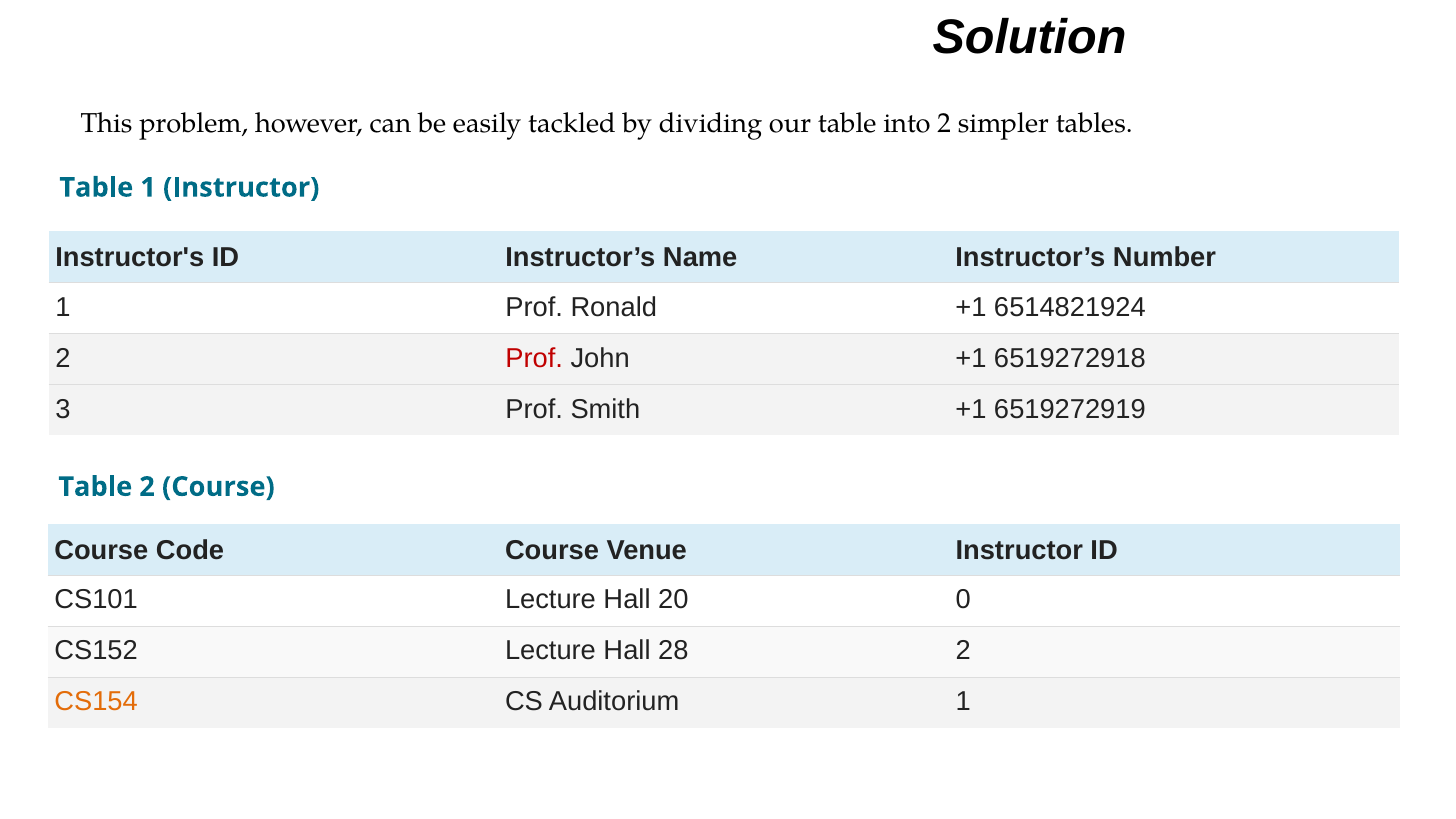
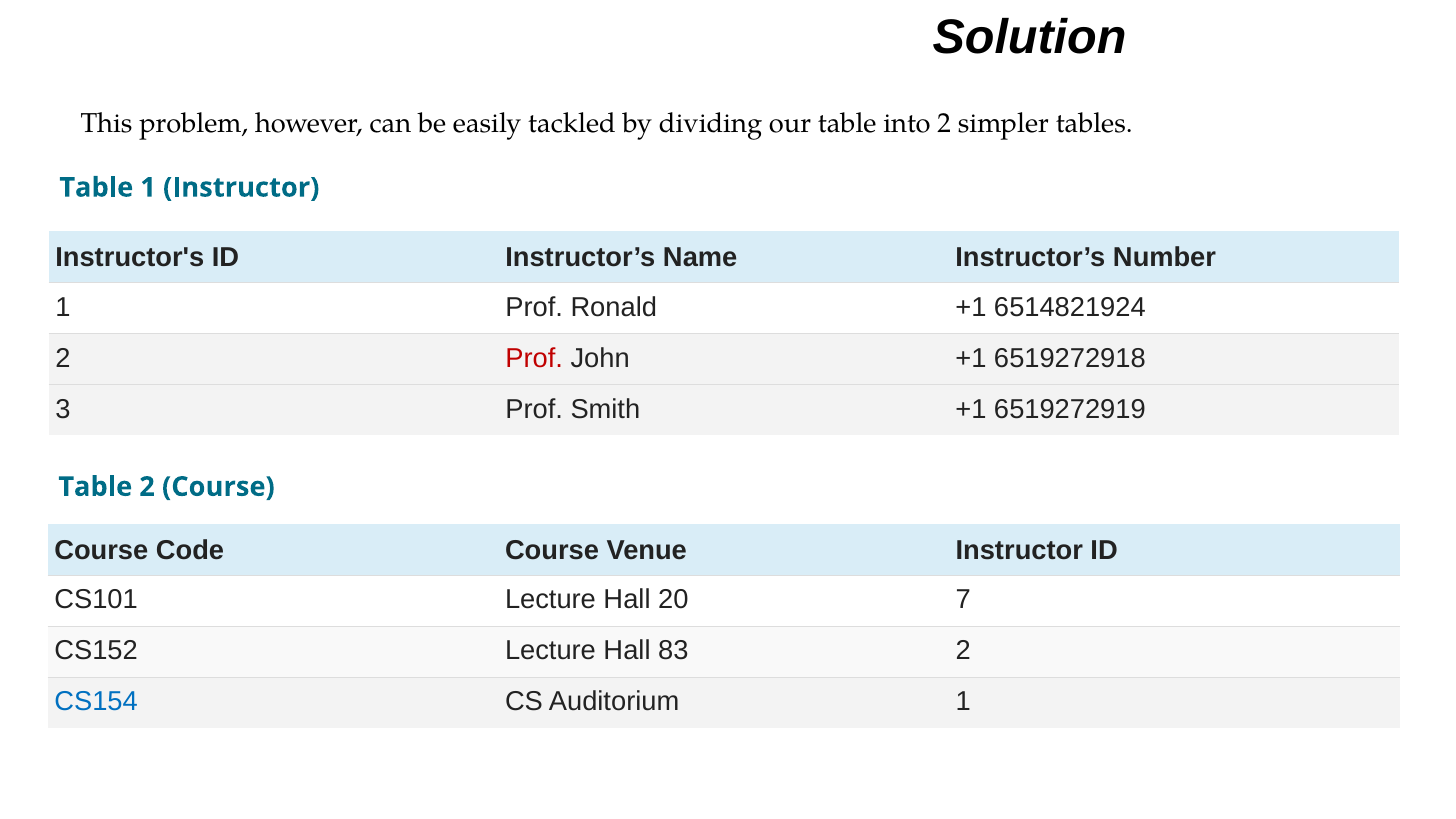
0: 0 -> 7 (963, 600)
28: 28 -> 83 (673, 651)
CS154 colour: orange -> blue (96, 702)
